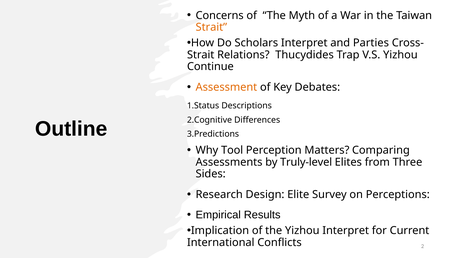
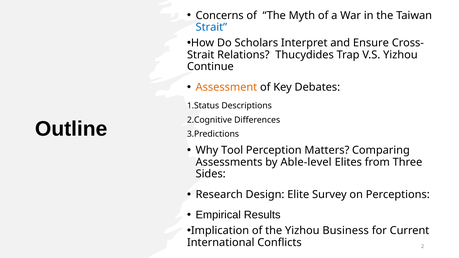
Strait colour: orange -> blue (211, 27)
Parties: Parties -> Ensure (371, 43)
Truly-level: Truly-level -> Able-level (306, 162)
Yizhou Interpret: Interpret -> Business (346, 231)
